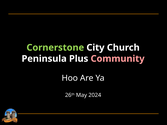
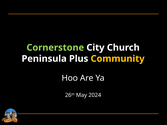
Community colour: pink -> yellow (118, 59)
